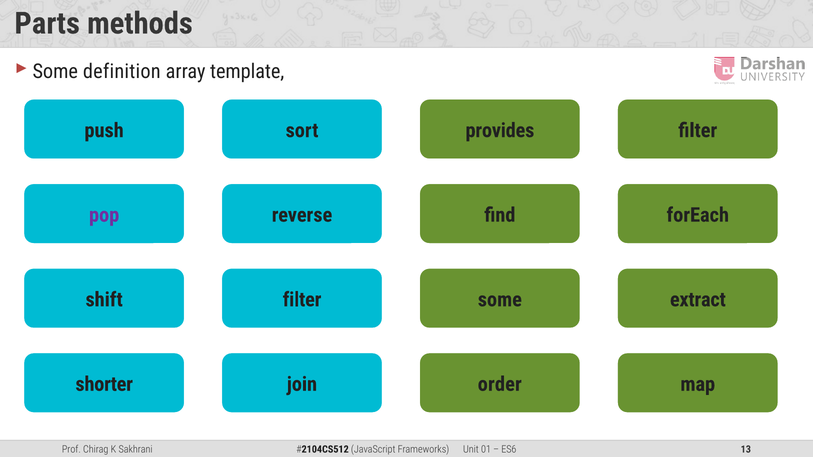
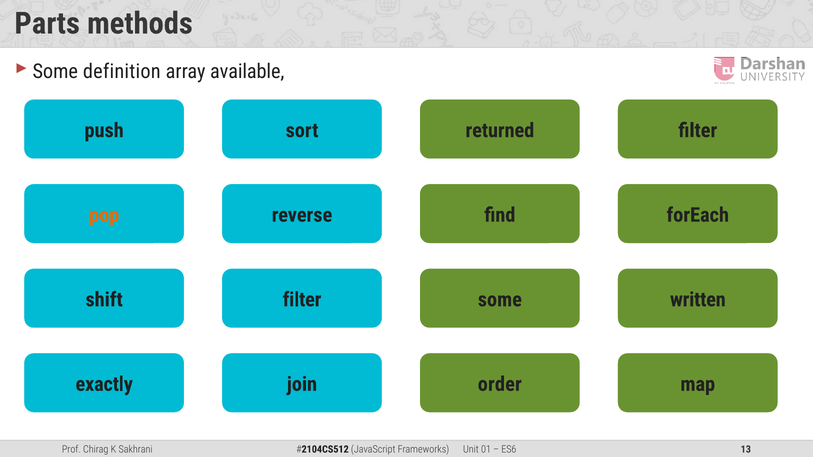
template: template -> available (247, 71)
provides: provides -> returned (500, 131)
pop colour: purple -> orange (104, 215)
extract: extract -> written (698, 300)
shorter: shorter -> exactly (104, 384)
